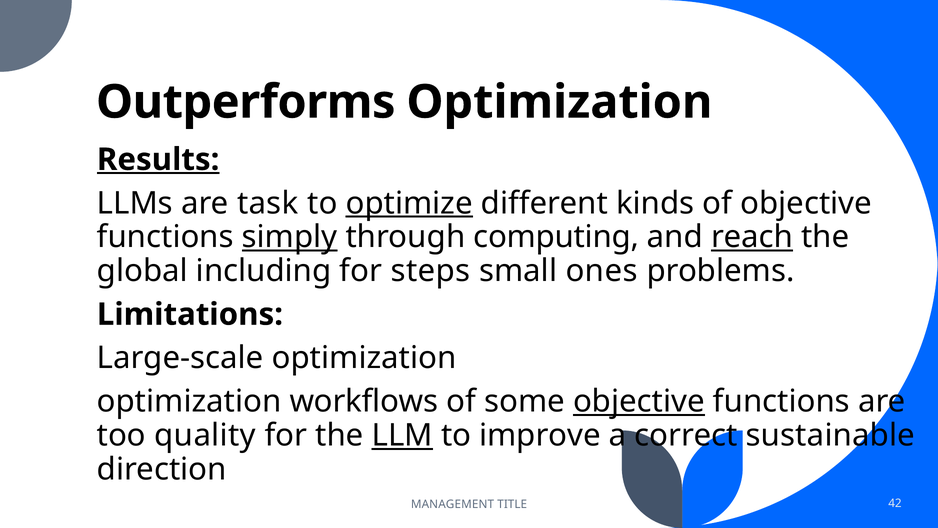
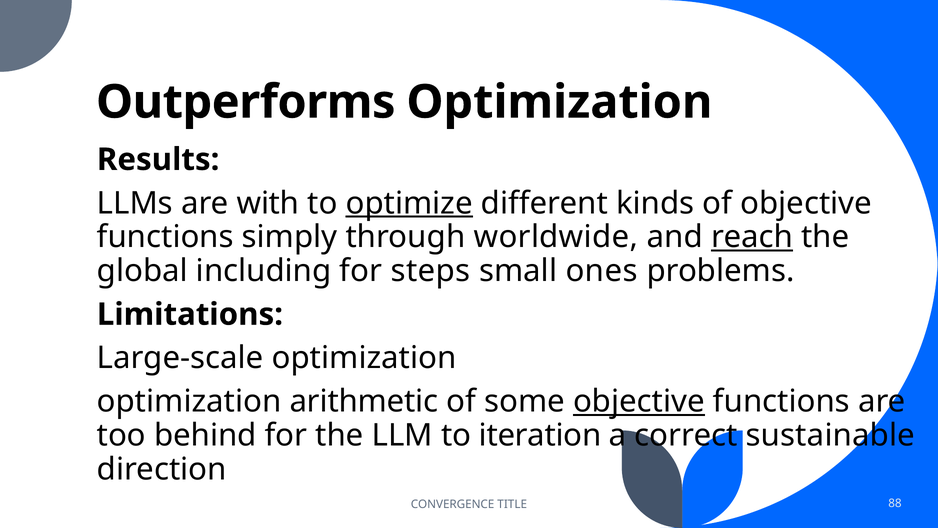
Results underline: present -> none (158, 160)
task: task -> with (268, 203)
simply underline: present -> none (290, 237)
computing: computing -> worldwide (556, 237)
workflows: workflows -> arithmetic (364, 401)
quality: quality -> behind (205, 435)
LLM underline: present -> none (402, 435)
improve: improve -> iteration (540, 435)
MANAGEMENT: MANAGEMENT -> CONVERGENCE (453, 504)
42: 42 -> 88 (895, 503)
